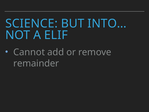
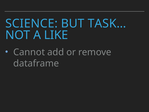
INTO…: INTO… -> TASK… (107, 23)
ELIF: ELIF -> LIKE (56, 35)
remainder: remainder -> dataframe (36, 63)
